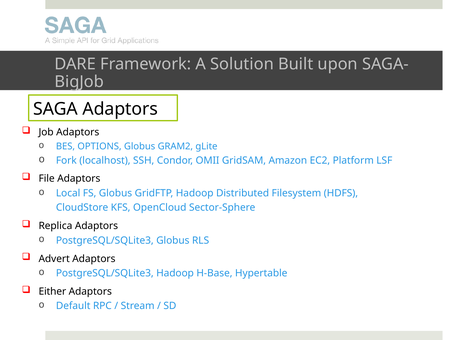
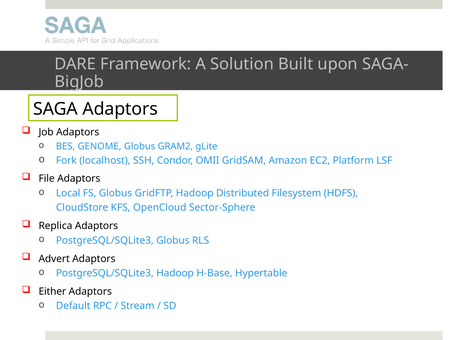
OPTIONS: OPTIONS -> GENOME (99, 146)
